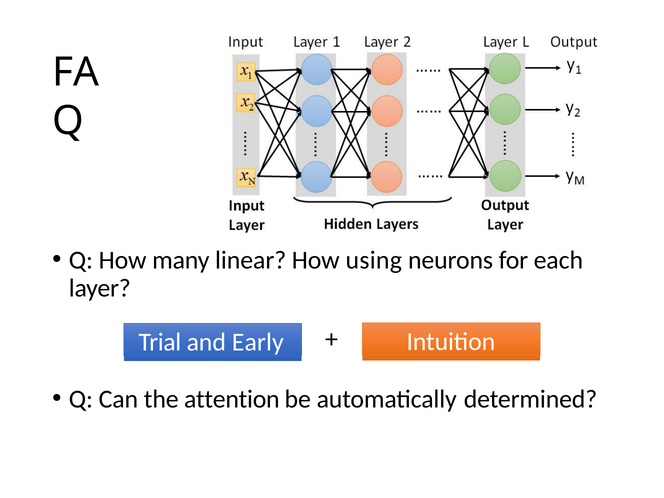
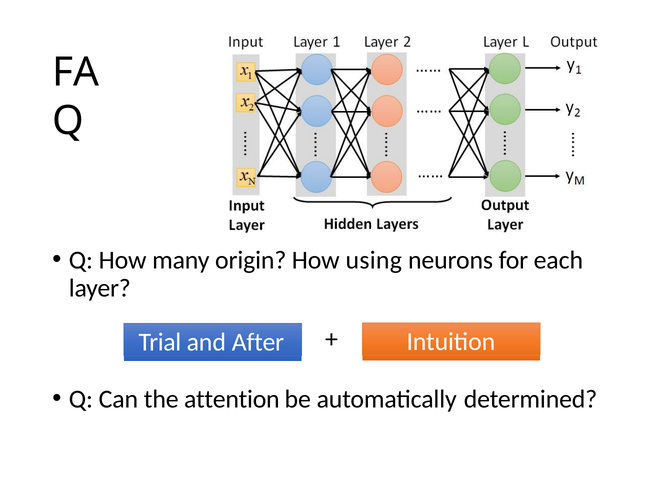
linear: linear -> origin (251, 260)
Early: Early -> After (258, 342)
